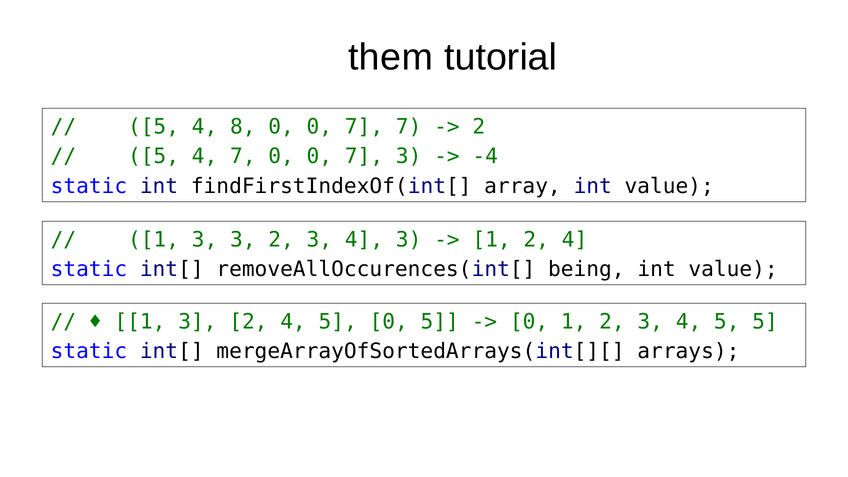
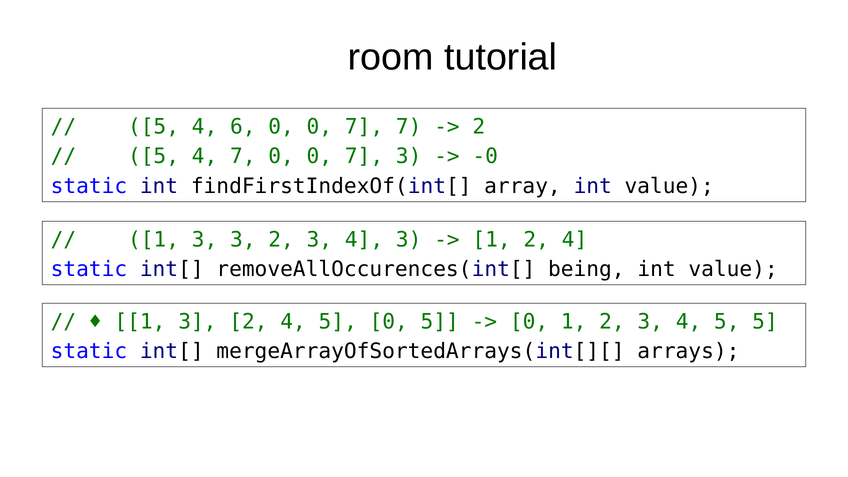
them: them -> room (391, 57)
8: 8 -> 6 (243, 127)
-4: -4 -> -0 (485, 156)
